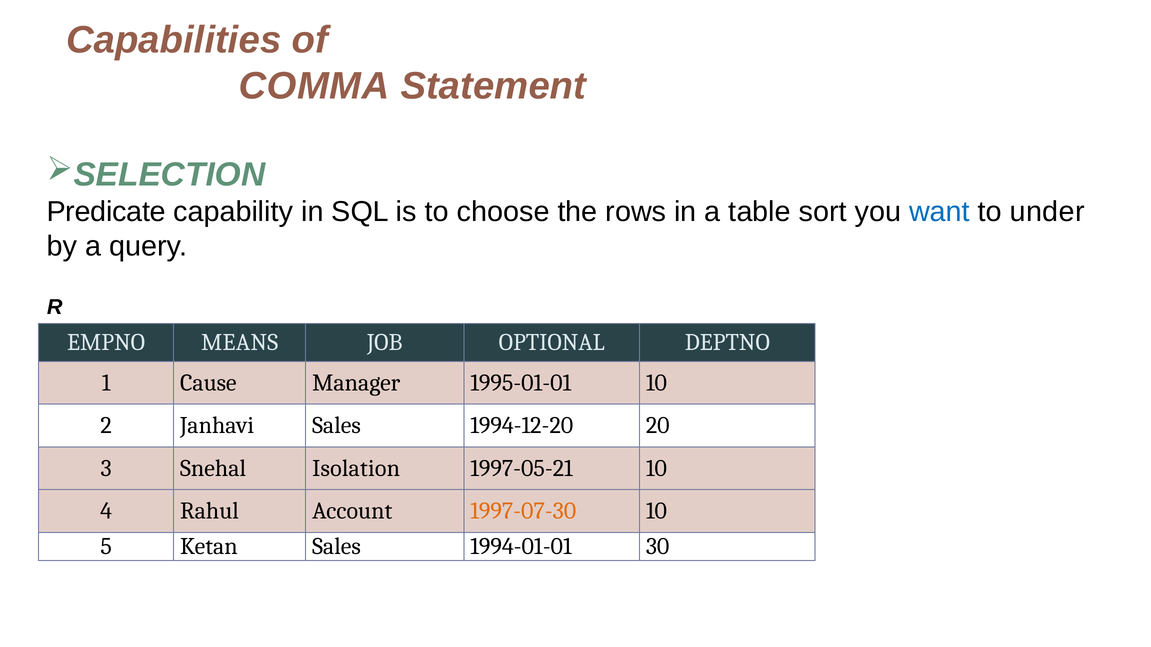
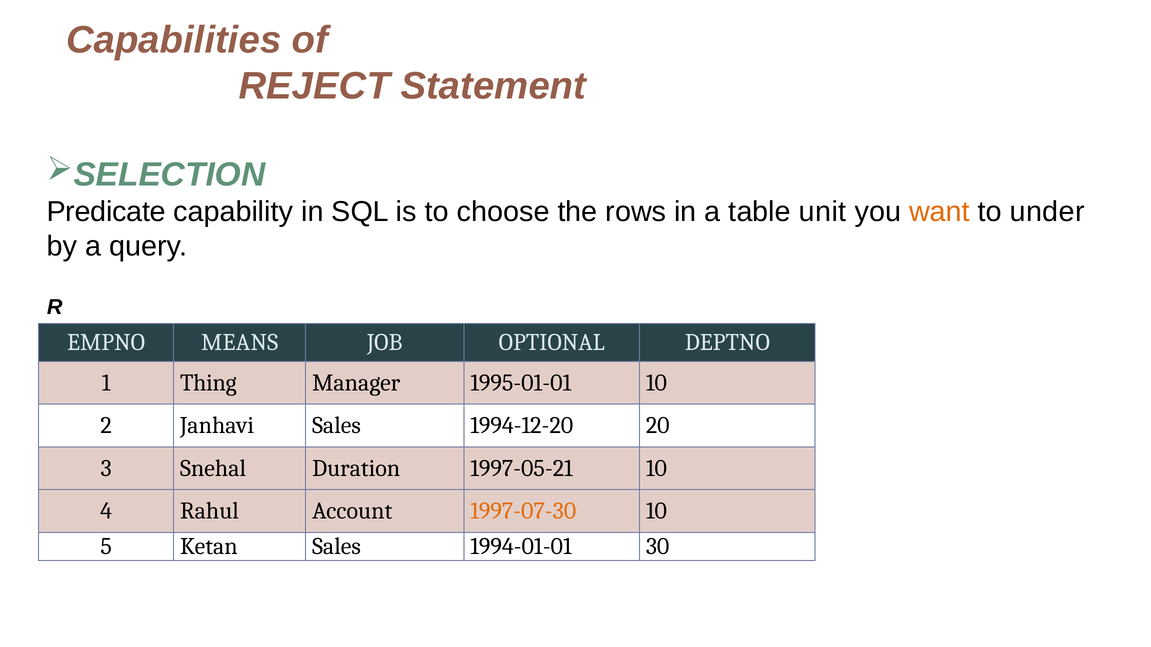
COMMA: COMMA -> REJECT (314, 86)
sort: sort -> unit (823, 212)
want colour: blue -> orange (939, 212)
Cause: Cause -> Thing (208, 383)
Isolation: Isolation -> Duration (356, 468)
